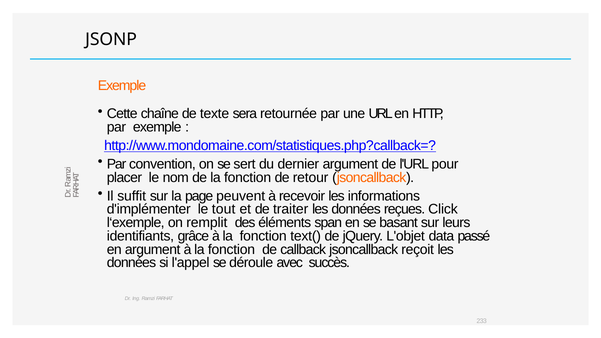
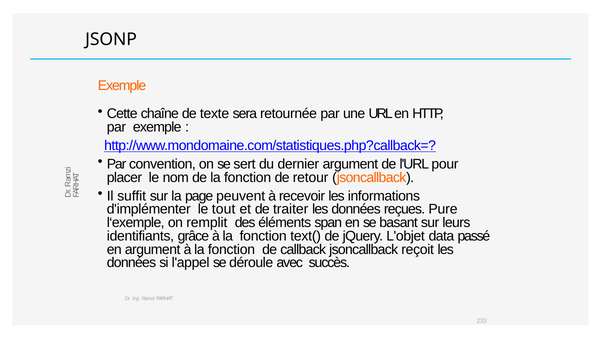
Click: Click -> Pure (443, 209)
